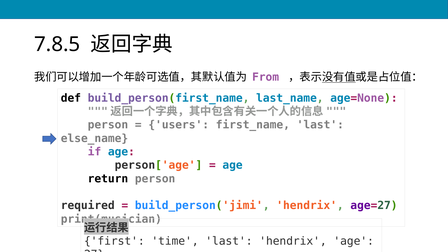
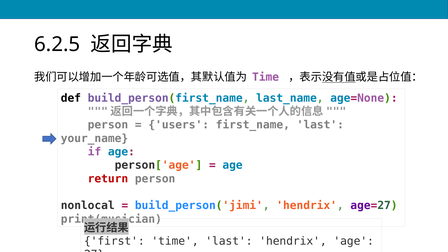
7.8.5: 7.8.5 -> 6.2.5 (57, 44)
From: From -> Time (266, 77)
else_name: else_name -> your_name (94, 138)
return colour: black -> red (108, 179)
required: required -> nonlocal (88, 206)
